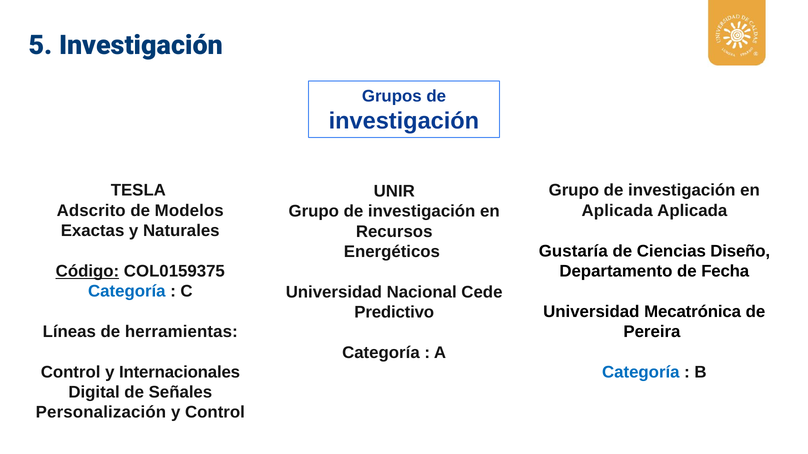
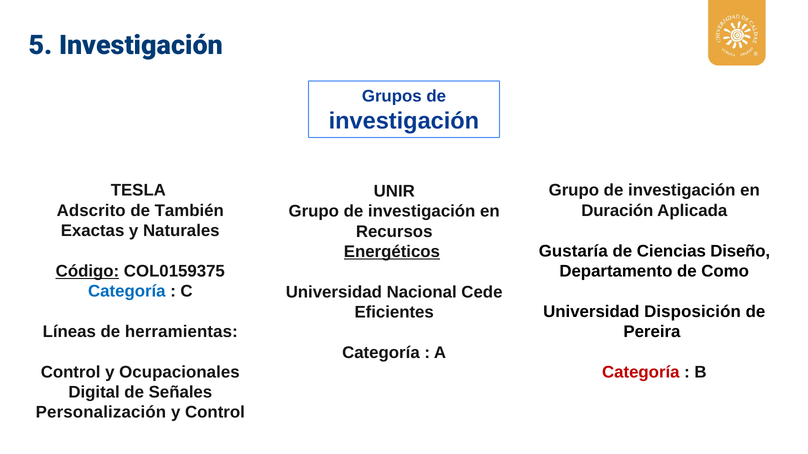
Modelos: Modelos -> También (189, 211)
Aplicada: Aplicada -> Duración (617, 211)
Energéticos underline: none -> present (392, 252)
Fecha: Fecha -> Como (725, 271)
Mecatrónica: Mecatrónica -> Disposición (692, 312)
Predictivo: Predictivo -> Eficientes (394, 313)
Internacionales: Internacionales -> Ocupacionales (179, 372)
Categoría colour: blue -> red (641, 372)
